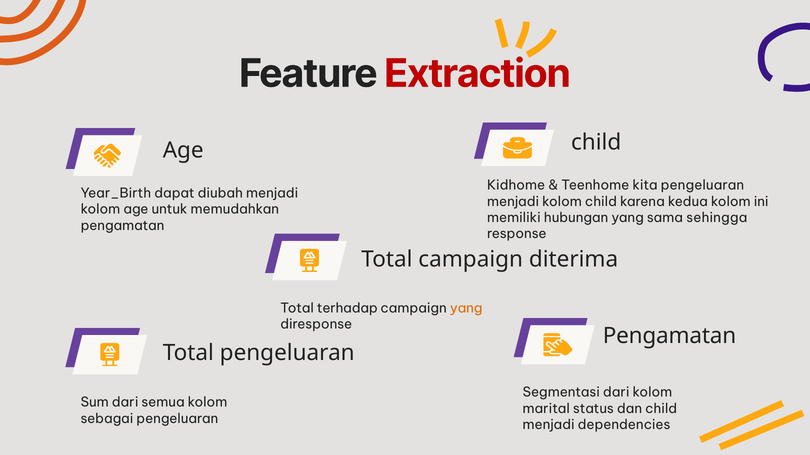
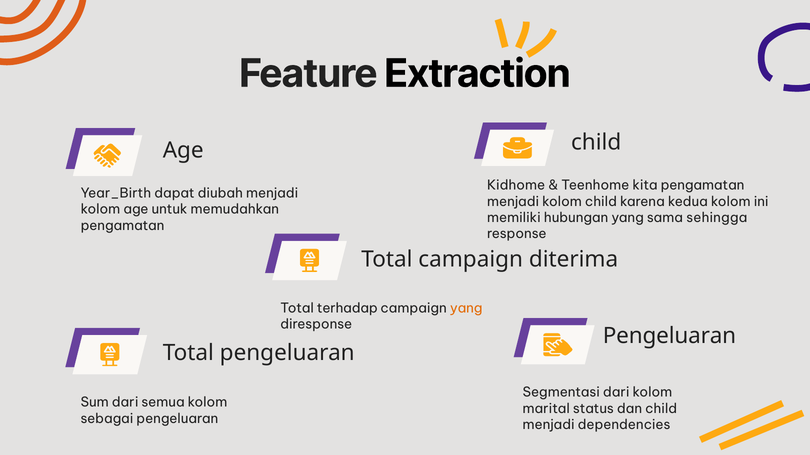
Extraction colour: red -> black (478, 74)
kita pengeluaran: pengeluaran -> pengamatan (703, 186)
Pengamatan: Pengamatan -> Pengeluaran (669, 336)
